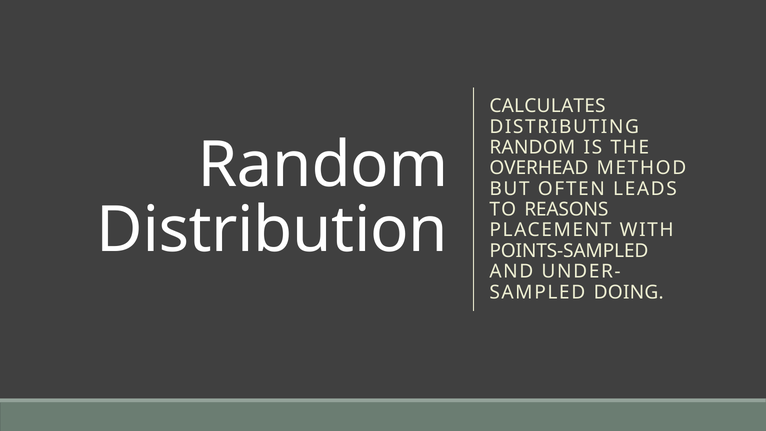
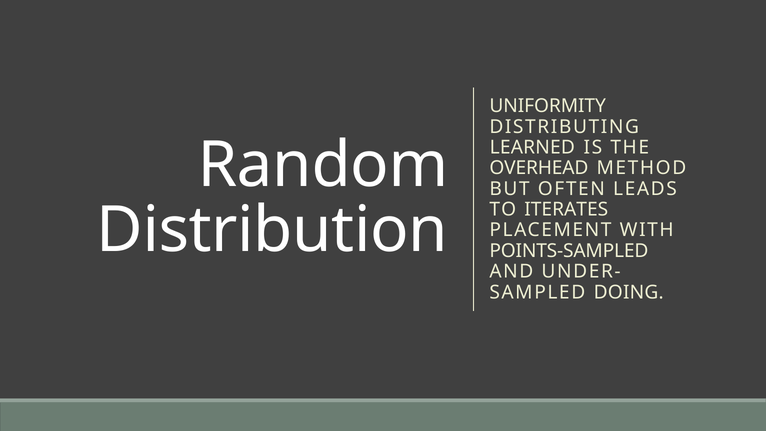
CALCULATES: CALCULATES -> UNIFORMITY (548, 106)
RANDOM: RANDOM -> LEARNED (532, 147)
REASONS: REASONS -> ITERATES (566, 209)
